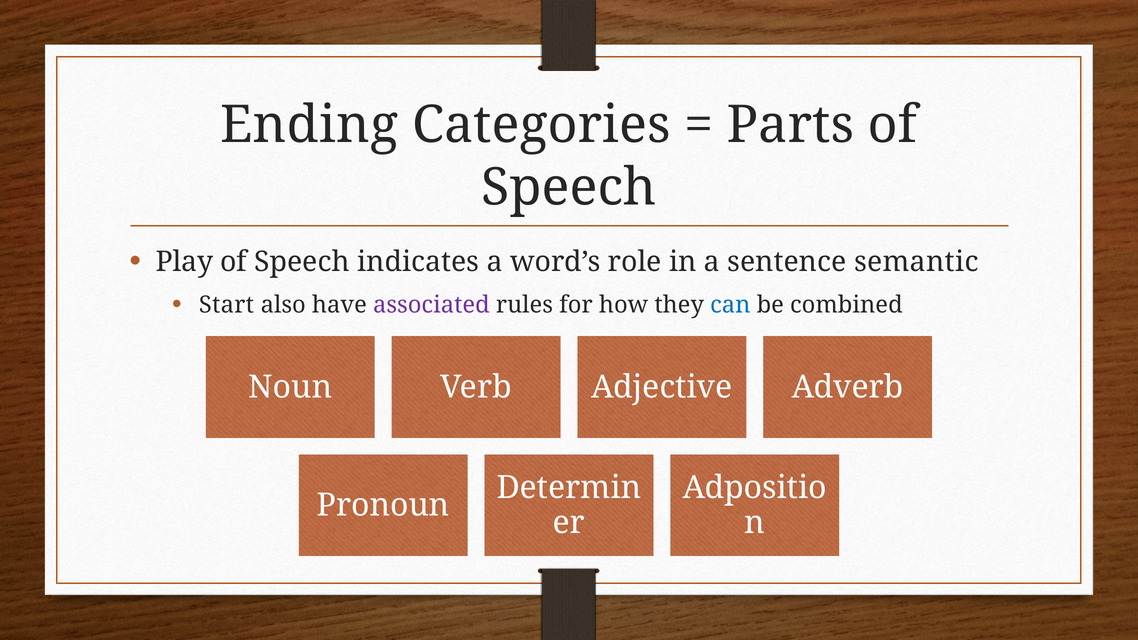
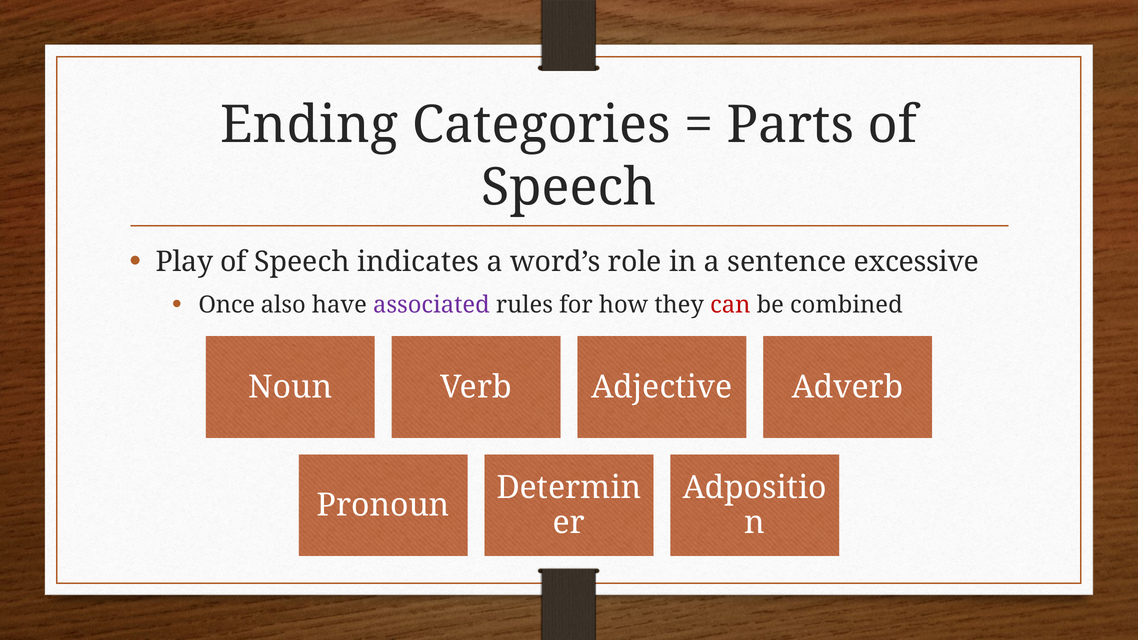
semantic: semantic -> excessive (917, 262)
Start: Start -> Once (227, 305)
can colour: blue -> red (730, 305)
